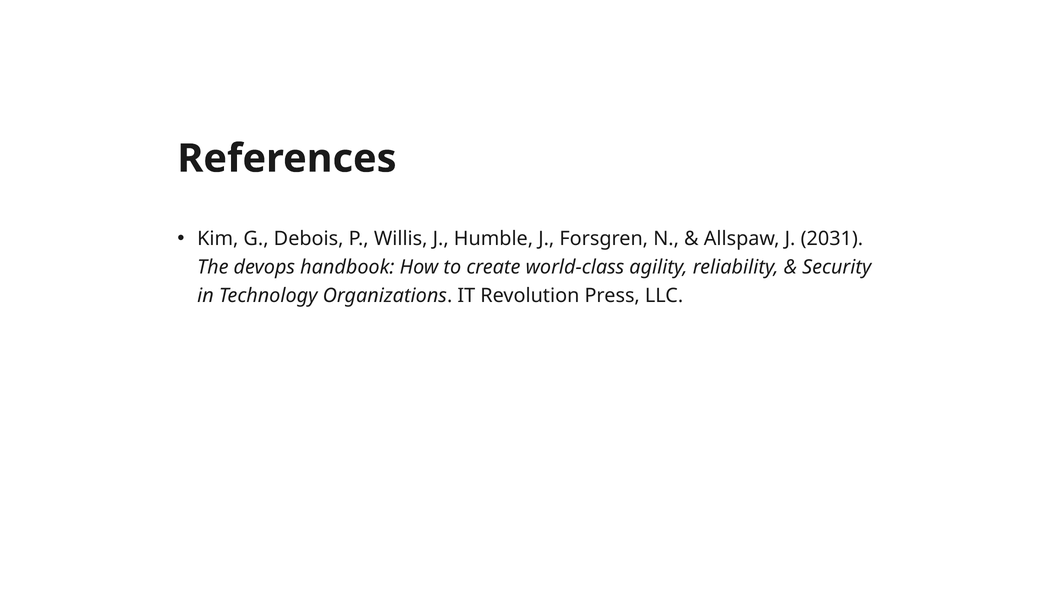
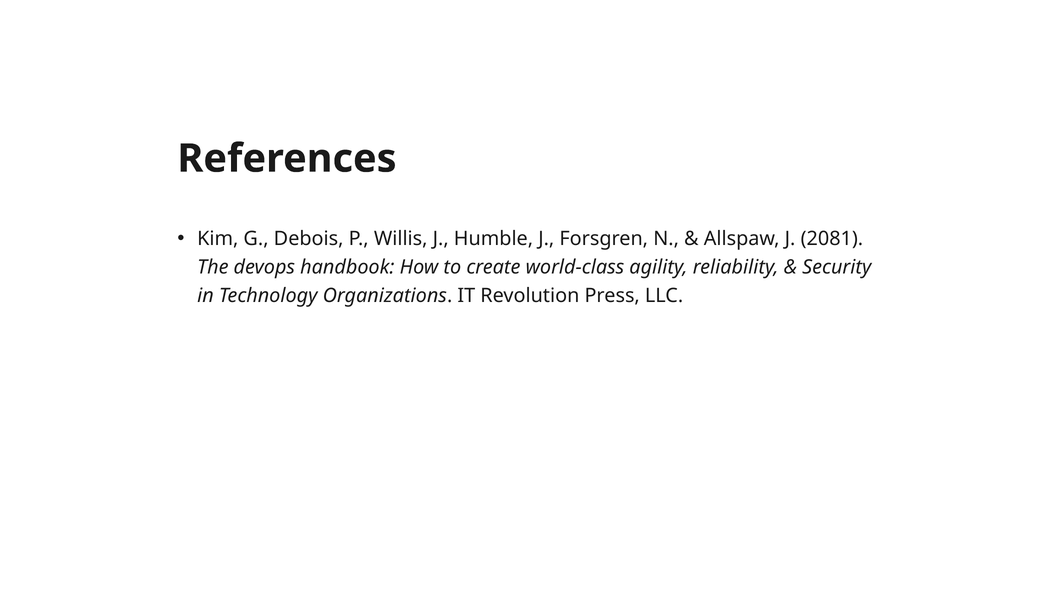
2031: 2031 -> 2081 (832, 239)
